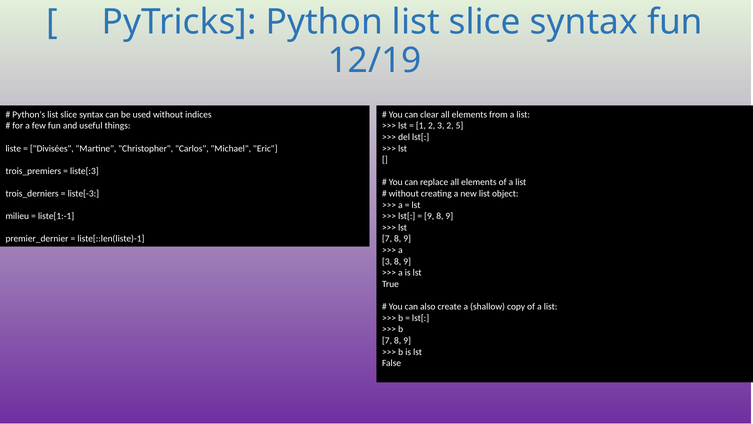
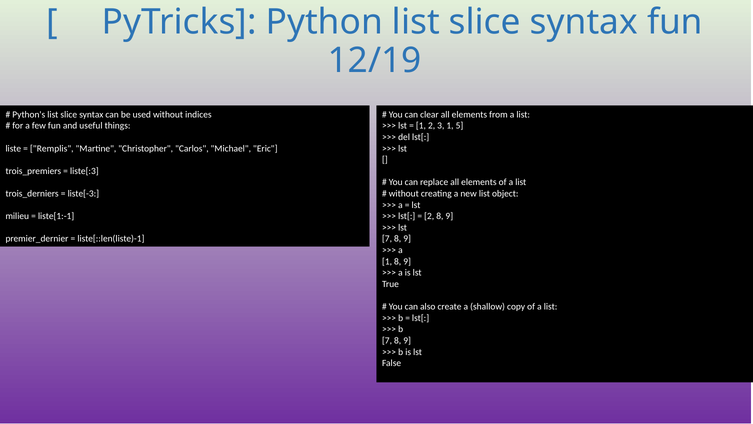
3 2: 2 -> 1 (450, 126)
Divisées: Divisées -> Remplis (52, 148)
9: 9 -> 2 (429, 216)
3: 3 -> 1 (387, 261)
